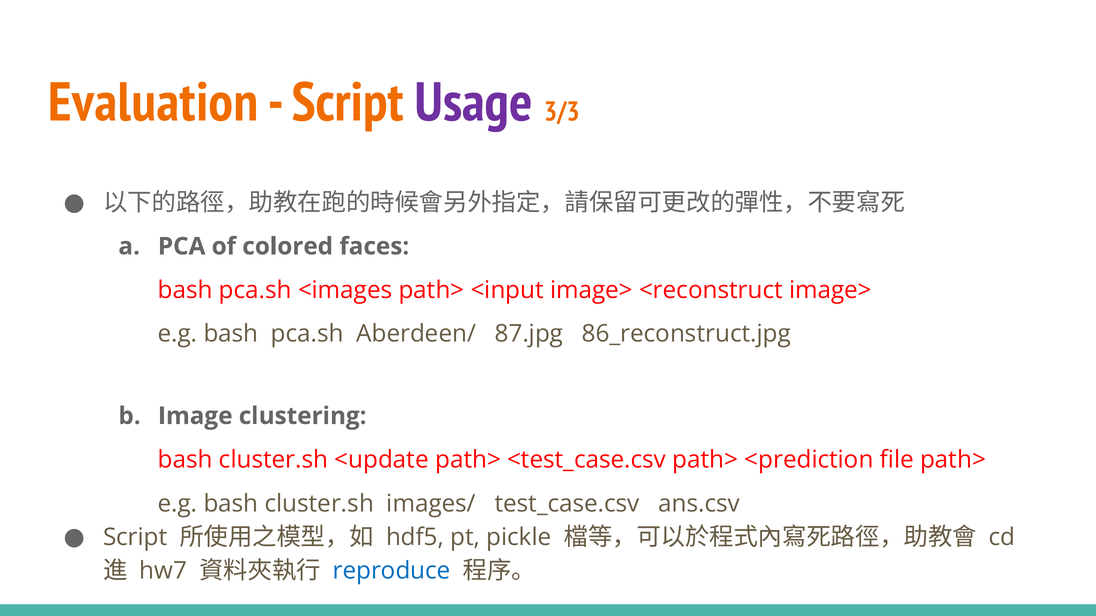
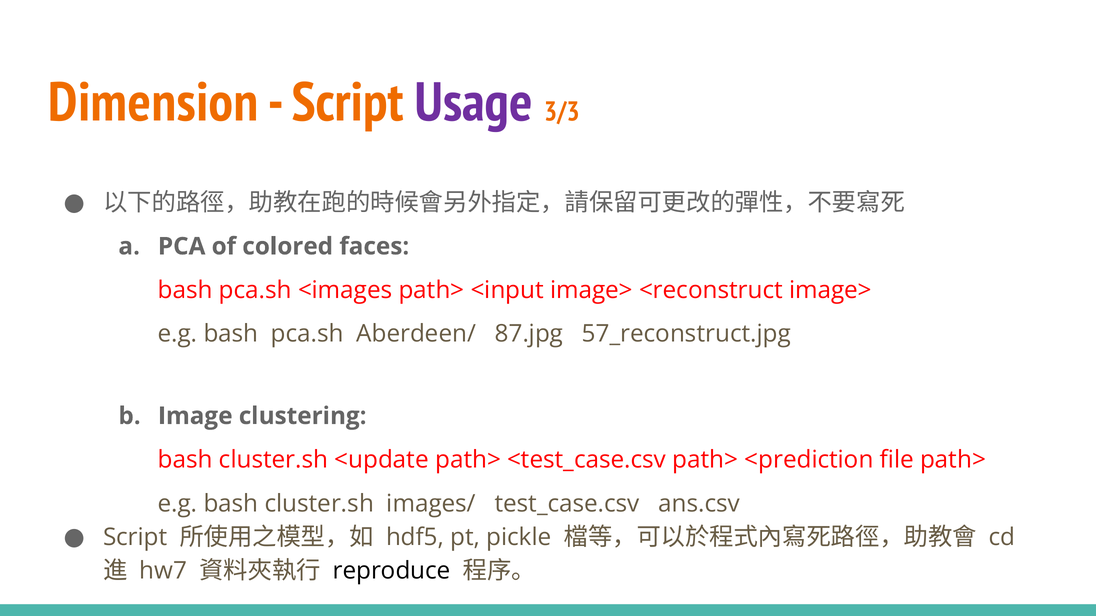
Evaluation: Evaluation -> Dimension (153, 103)
86_reconstruct.jpg: 86_reconstruct.jpg -> 57_reconstruct.jpg (686, 334)
reproduce colour: blue -> black (392, 571)
